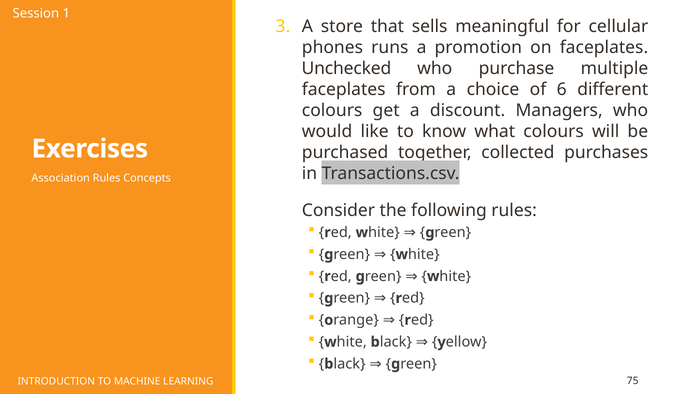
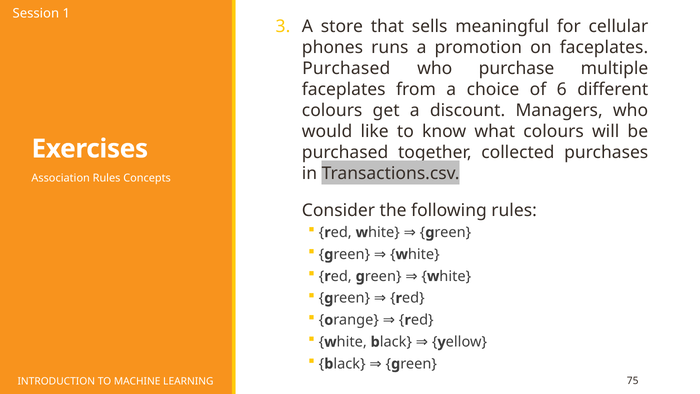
Unchecked: Unchecked -> Purchased (346, 68)
